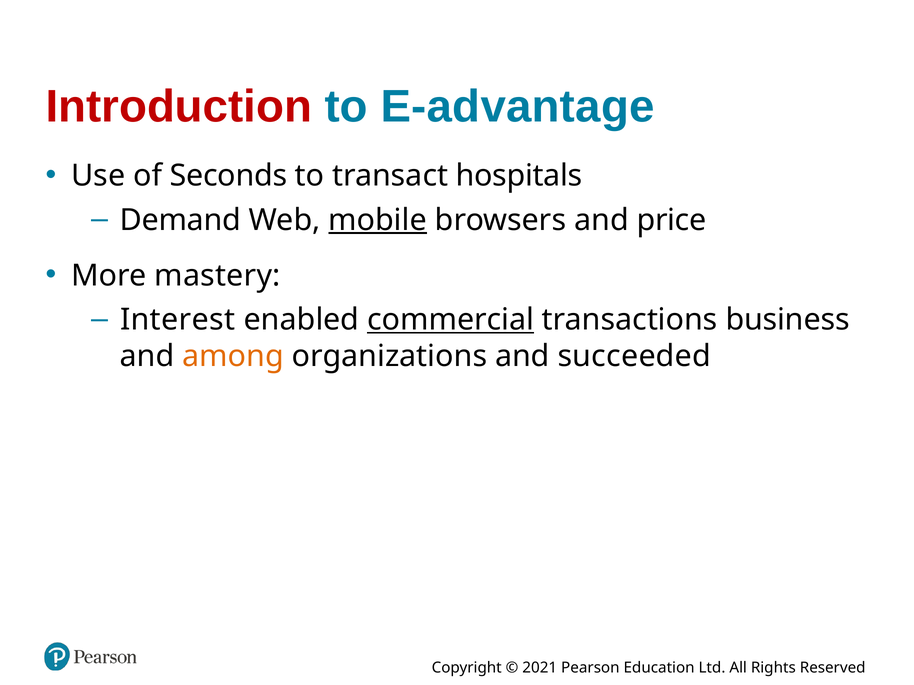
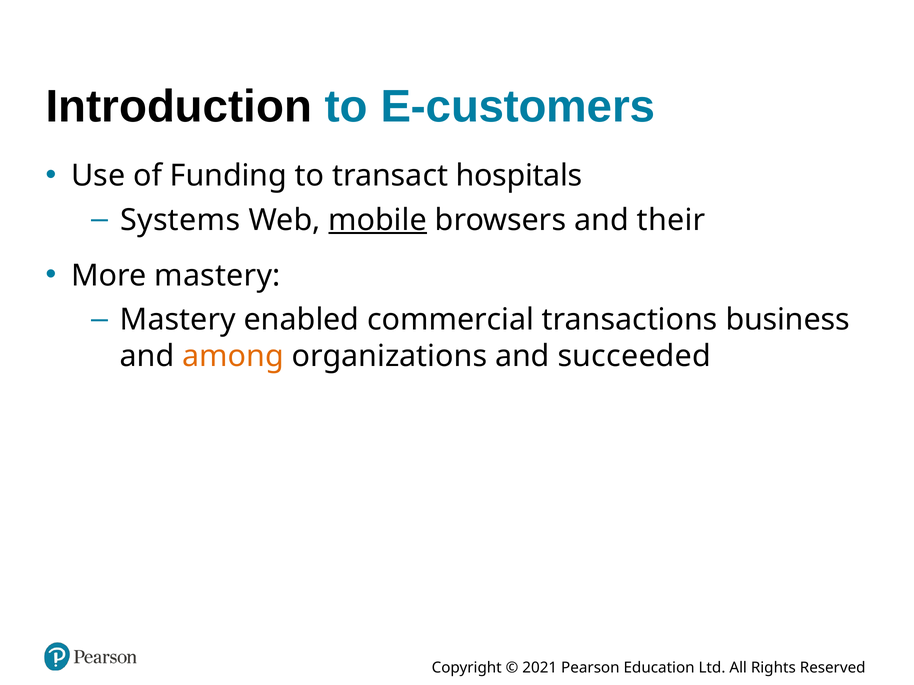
Introduction colour: red -> black (179, 107)
E-advantage: E-advantage -> E-customers (518, 107)
Seconds: Seconds -> Funding (228, 176)
Demand: Demand -> Systems (180, 220)
price: price -> their (671, 220)
Interest: Interest -> Mastery (178, 320)
commercial underline: present -> none (451, 320)
